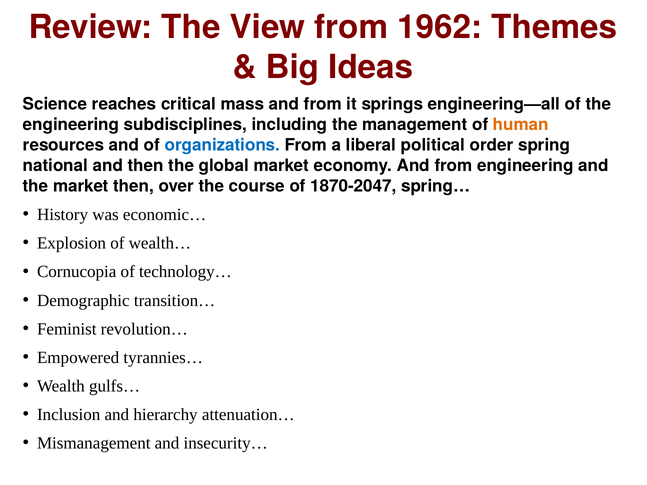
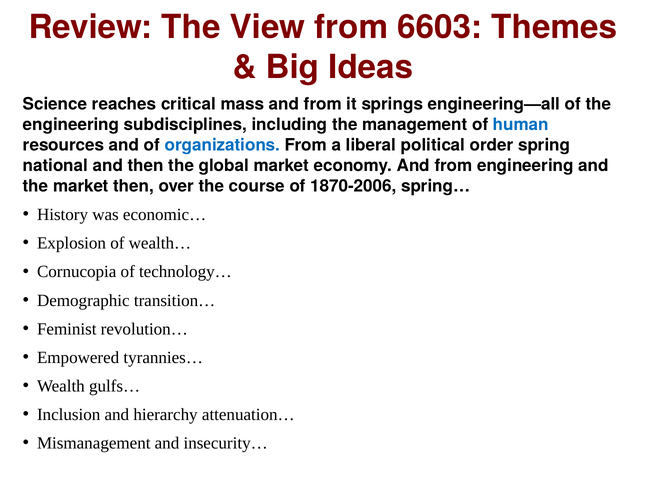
1962: 1962 -> 6603 (440, 27)
human colour: orange -> blue (521, 125)
1870-2047: 1870-2047 -> 1870-2006 (353, 186)
